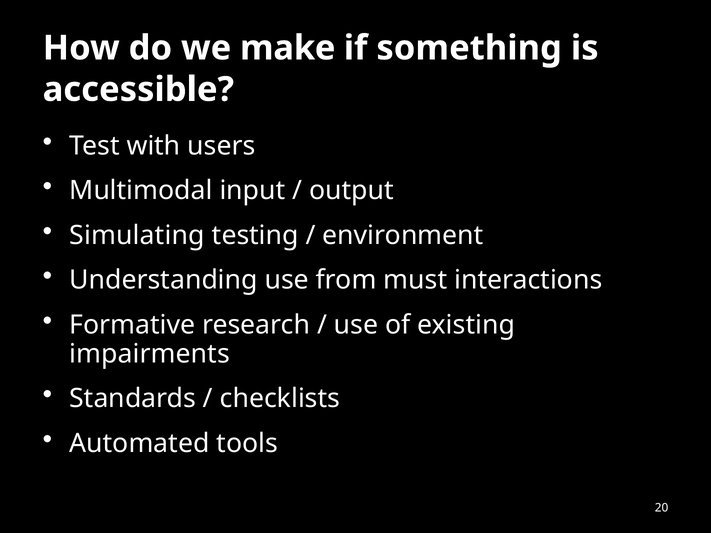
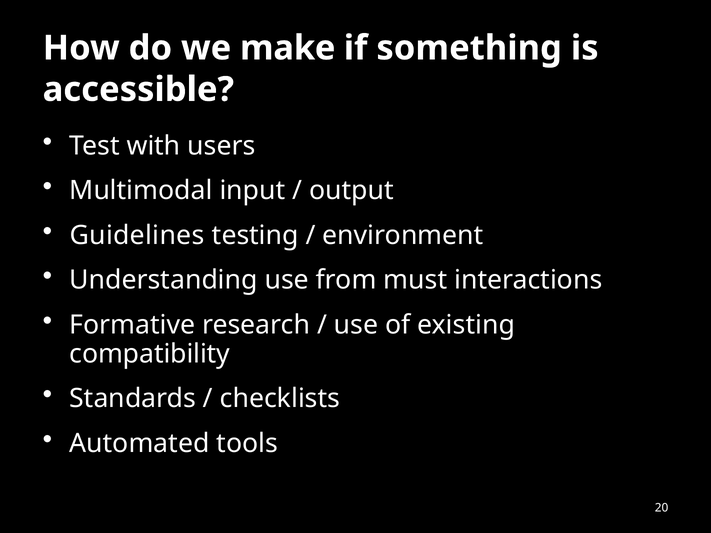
Simulating: Simulating -> Guidelines (137, 235)
impairments: impairments -> compatibility (150, 354)
